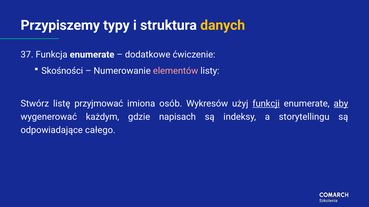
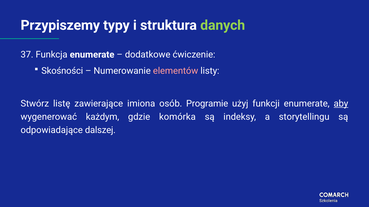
danych colour: yellow -> light green (223, 25)
przyjmować: przyjmować -> zawierające (99, 104)
Wykresów: Wykresów -> Programie (207, 104)
funkcji underline: present -> none (266, 104)
napisach: napisach -> komórka (177, 117)
całego: całego -> dalszej (100, 130)
